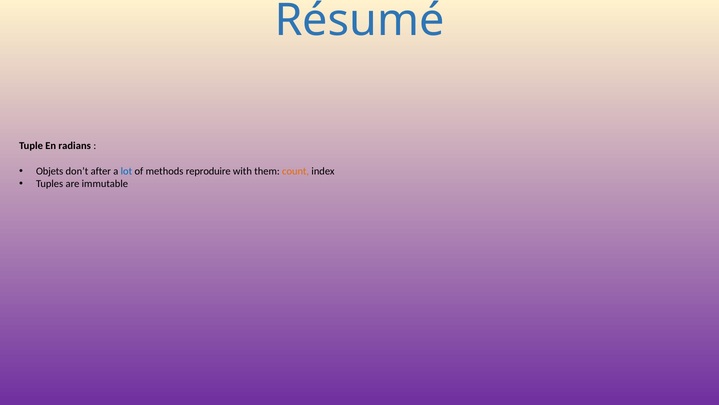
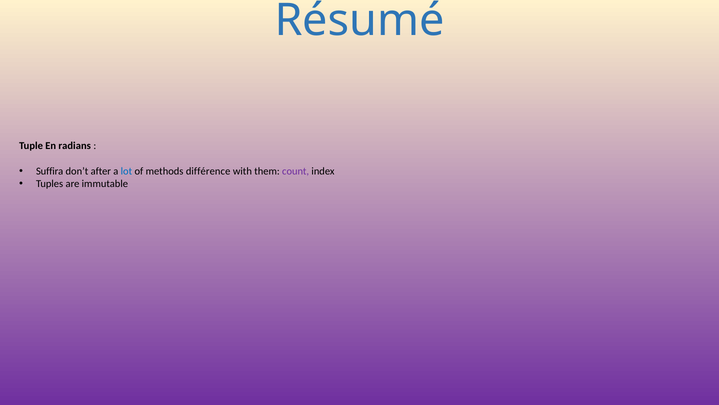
Objets: Objets -> Suffira (50, 171)
reproduire: reproduire -> différence (208, 171)
count colour: orange -> purple (296, 171)
